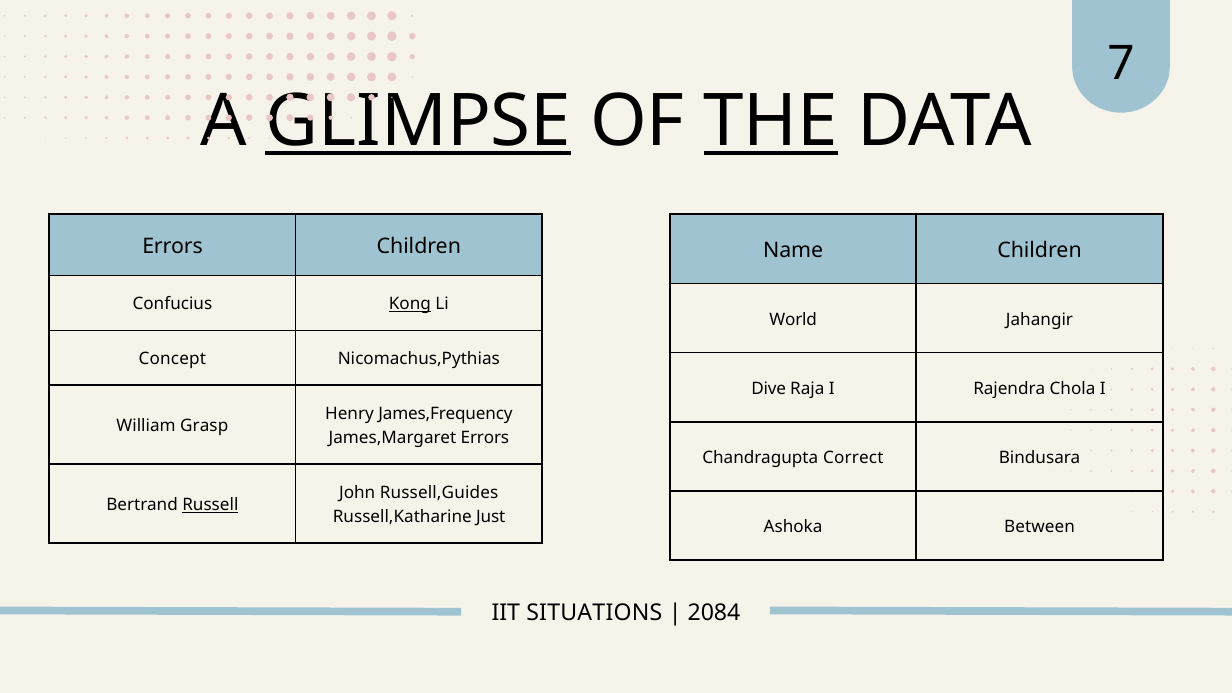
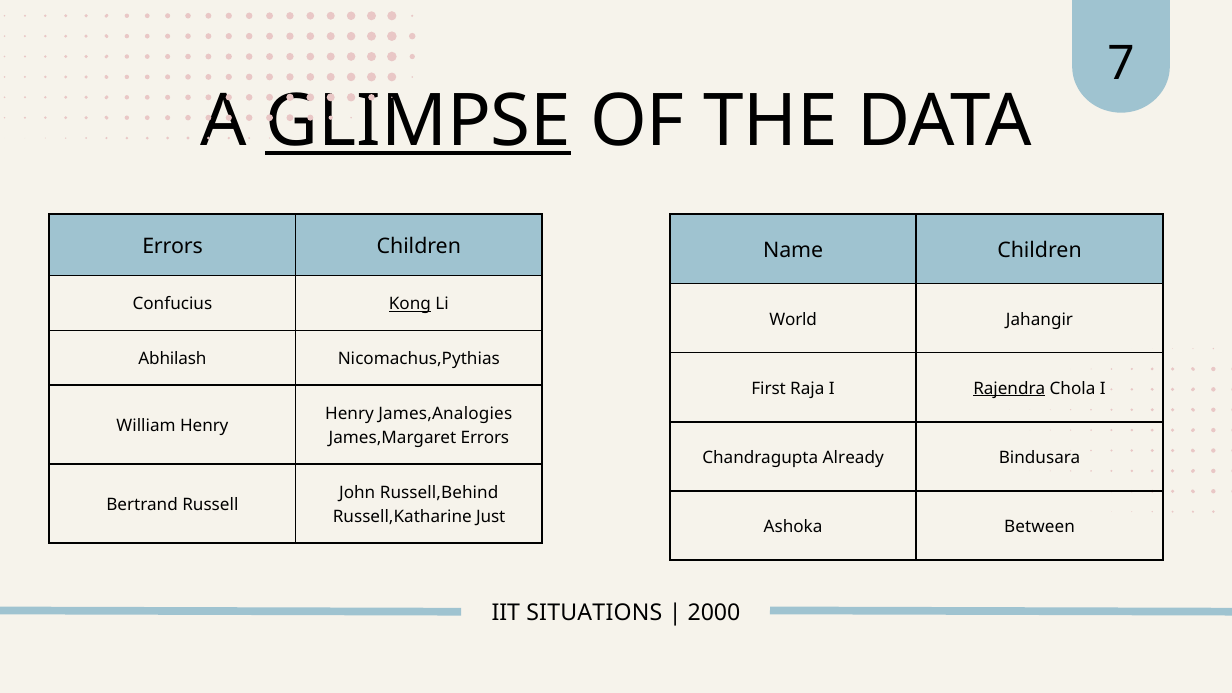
THE underline: present -> none (771, 122)
Concept: Concept -> Abhilash (172, 359)
Dive: Dive -> First (769, 389)
Rajendra underline: none -> present (1009, 389)
James,Frequency: James,Frequency -> James,Analogies (445, 414)
William Grasp: Grasp -> Henry (204, 426)
Correct: Correct -> Already (853, 458)
Russell,Guides: Russell,Guides -> Russell,Behind (439, 493)
Russell underline: present -> none (210, 505)
2084: 2084 -> 2000 (714, 613)
